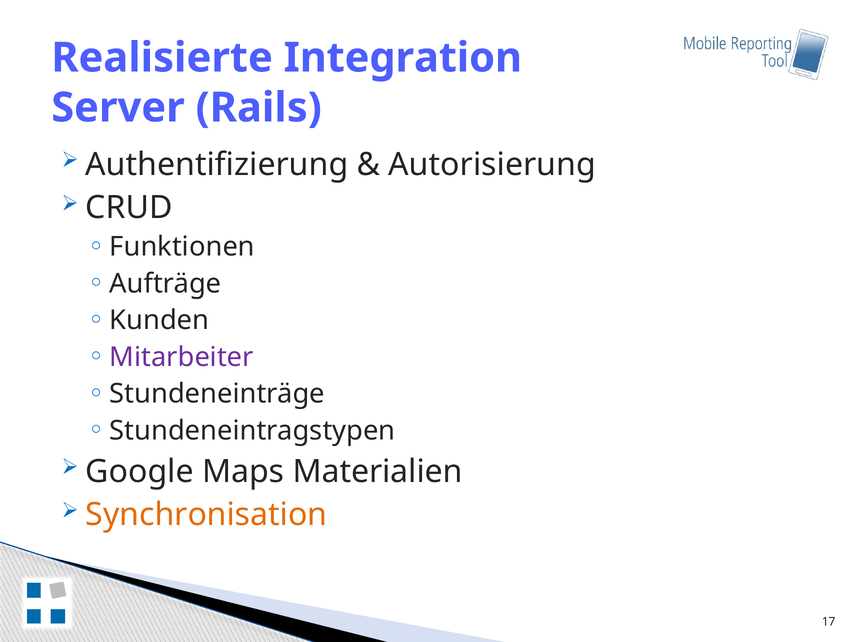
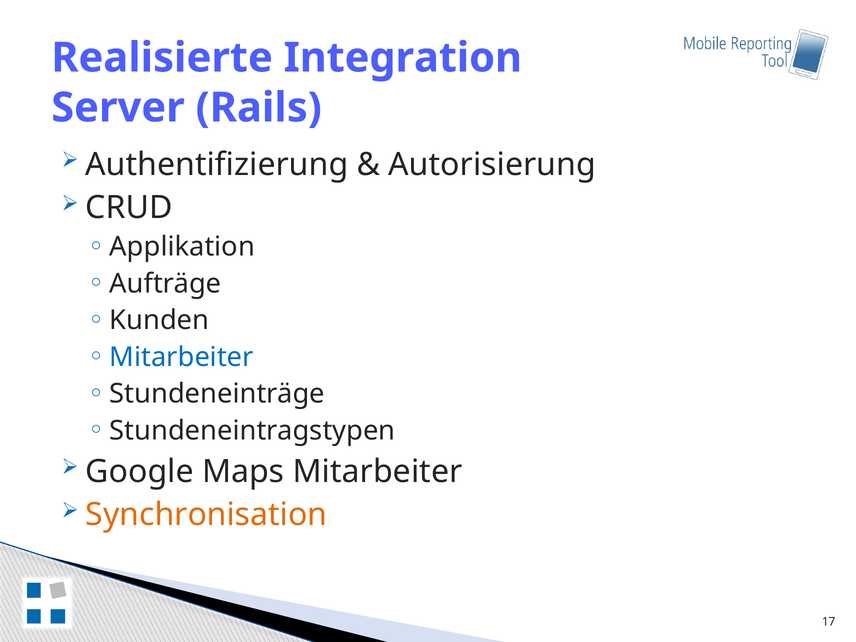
Funktionen: Funktionen -> Applikation (182, 247)
Mitarbeiter colour: purple -> blue (182, 357)
Maps Materialien: Materialien -> Mitarbeiter (378, 471)
